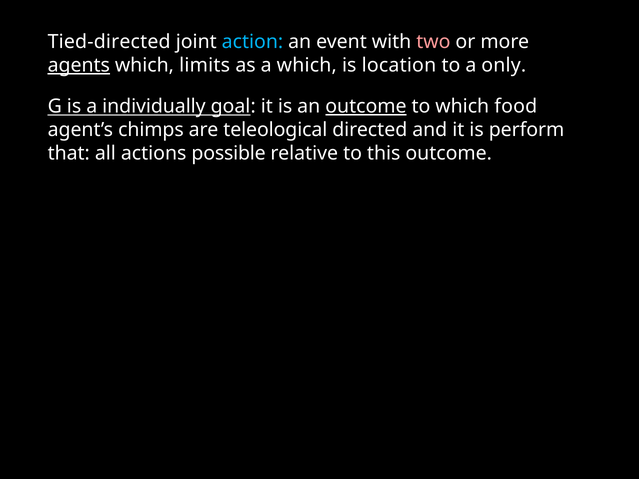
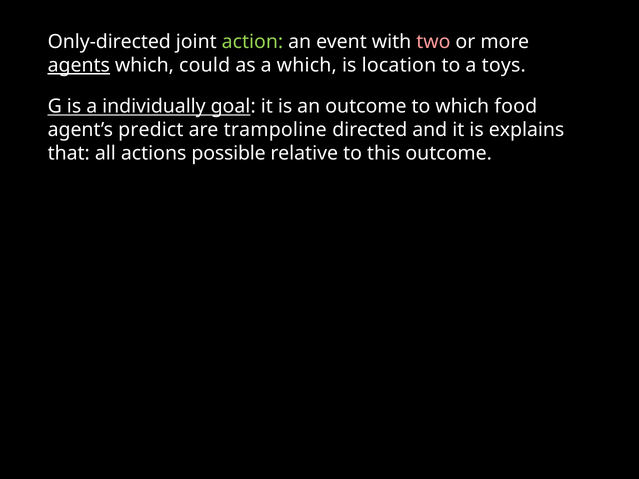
Tied-directed: Tied-directed -> Only-directed (109, 42)
action colour: light blue -> light green (252, 42)
limits: limits -> could (205, 65)
only: only -> toys (504, 65)
outcome underline: present -> none (366, 106)
chimps: chimps -> predict (151, 130)
teleological: teleological -> trampoline (275, 130)
perform: perform -> explains (527, 130)
